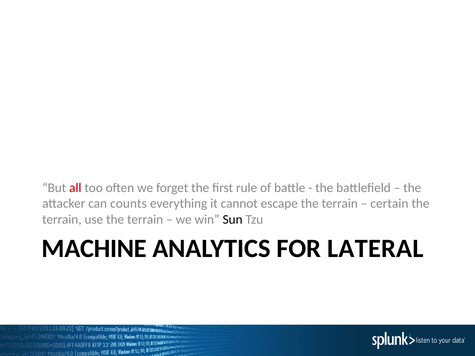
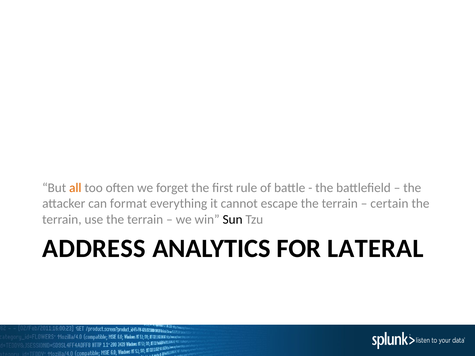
all colour: red -> orange (75, 188)
counts: counts -> format (129, 204)
MACHINE: MACHINE -> ADDRESS (94, 249)
